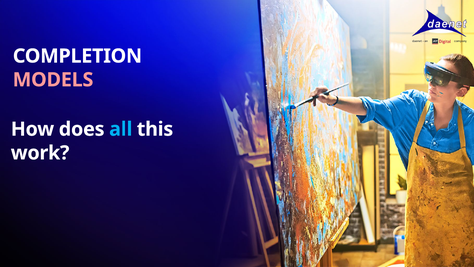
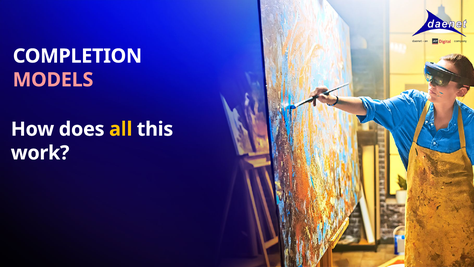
all colour: light blue -> yellow (121, 129)
